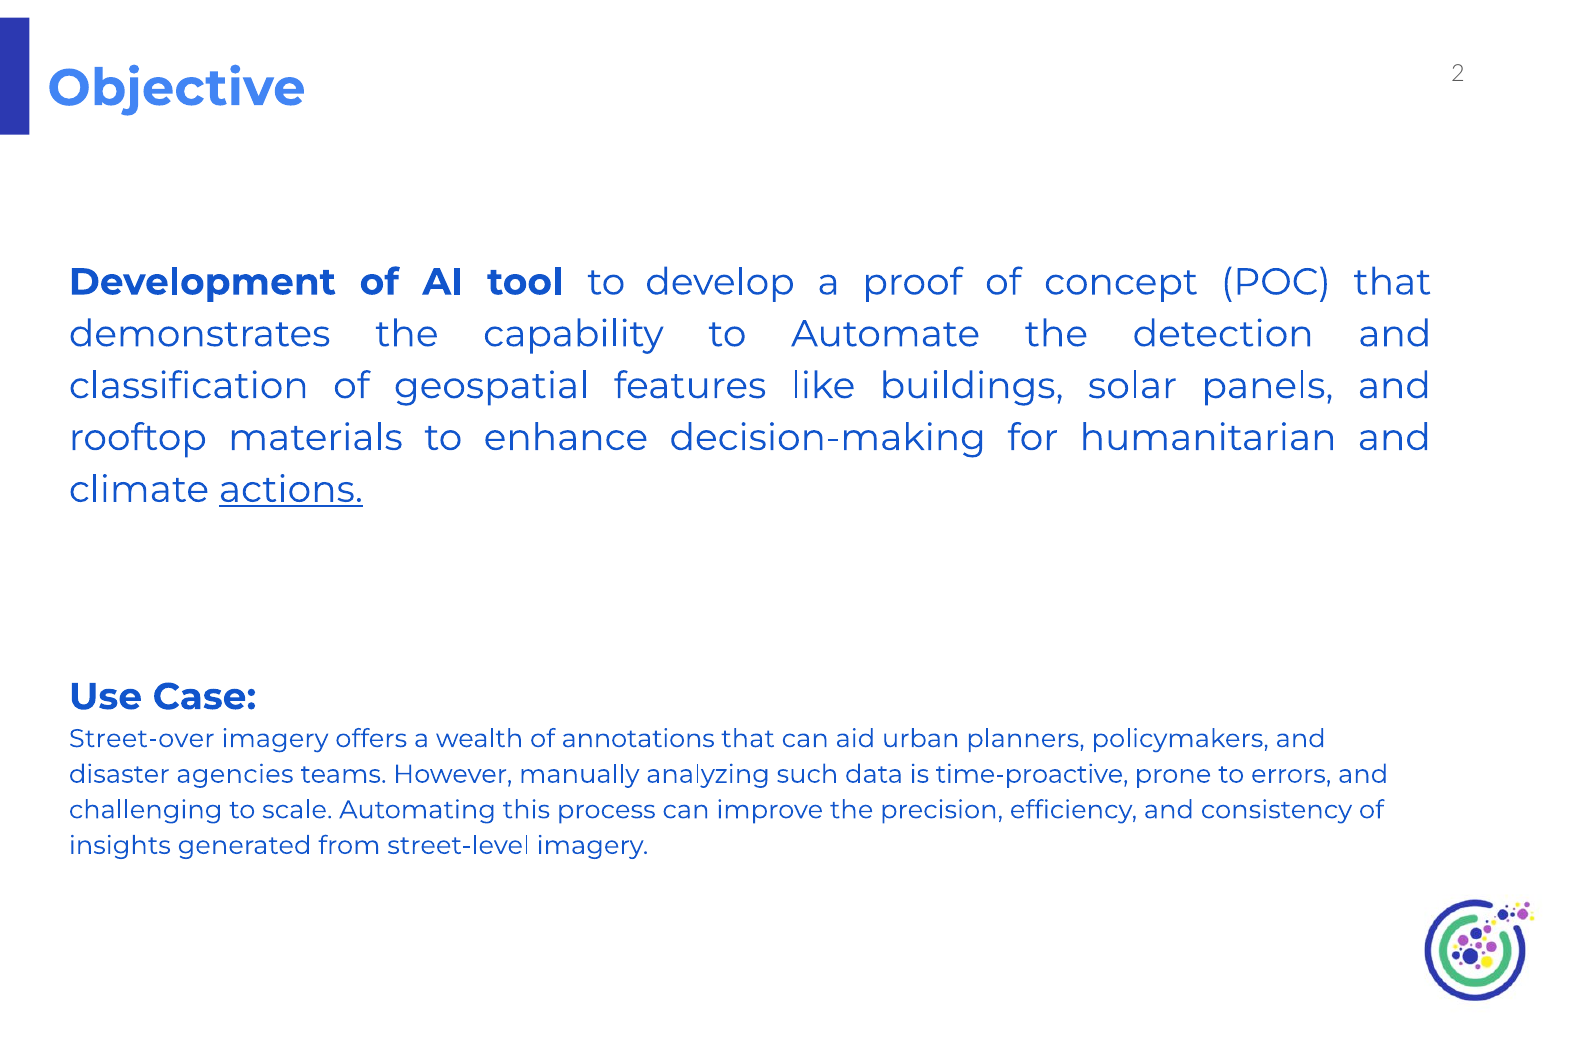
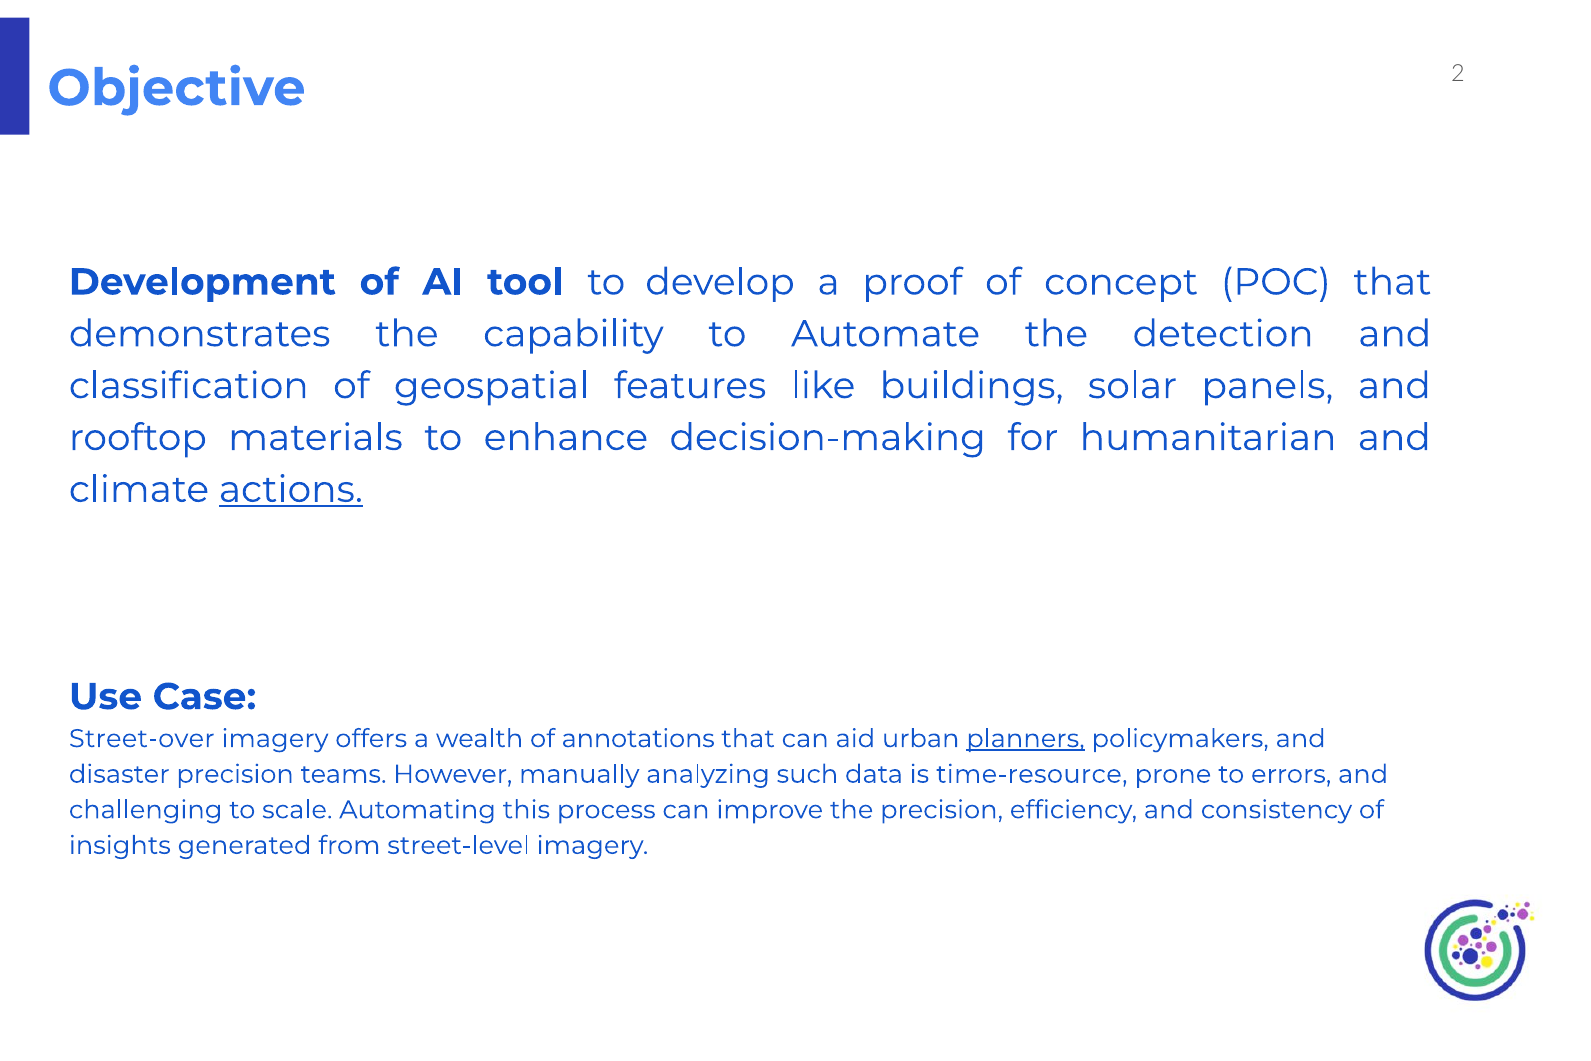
planners underline: none -> present (1025, 738)
disaster agencies: agencies -> precision (235, 774)
time-proactive: time-proactive -> time-resource (1032, 774)
